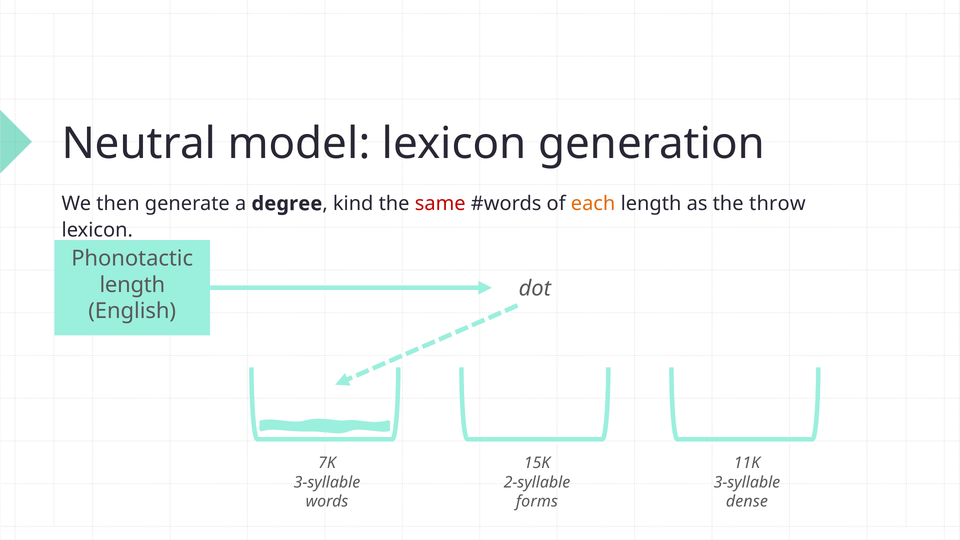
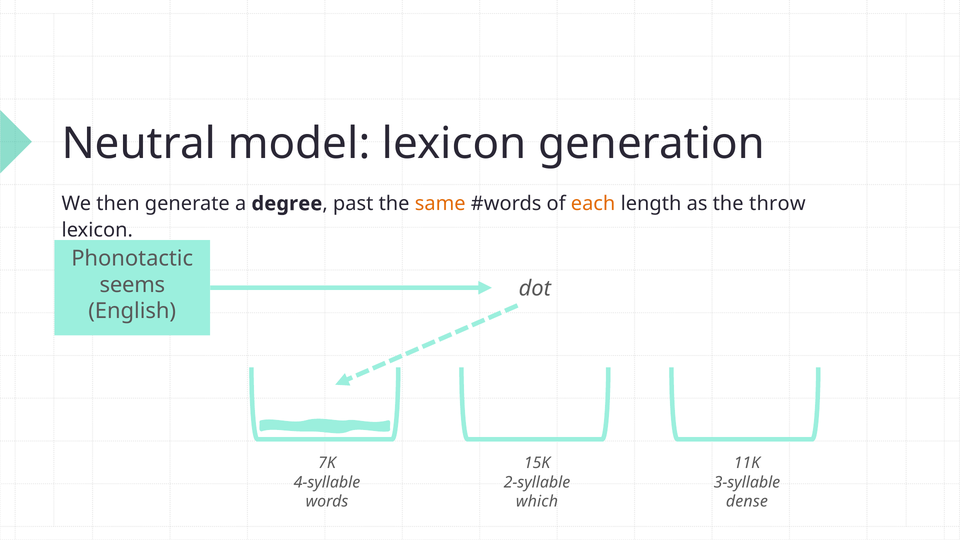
kind: kind -> past (353, 204)
same colour: red -> orange (440, 204)
length: length -> seems (132, 285)
3-syllable: 3-syllable -> 4-syllable (327, 482)
forms: forms -> which (537, 501)
